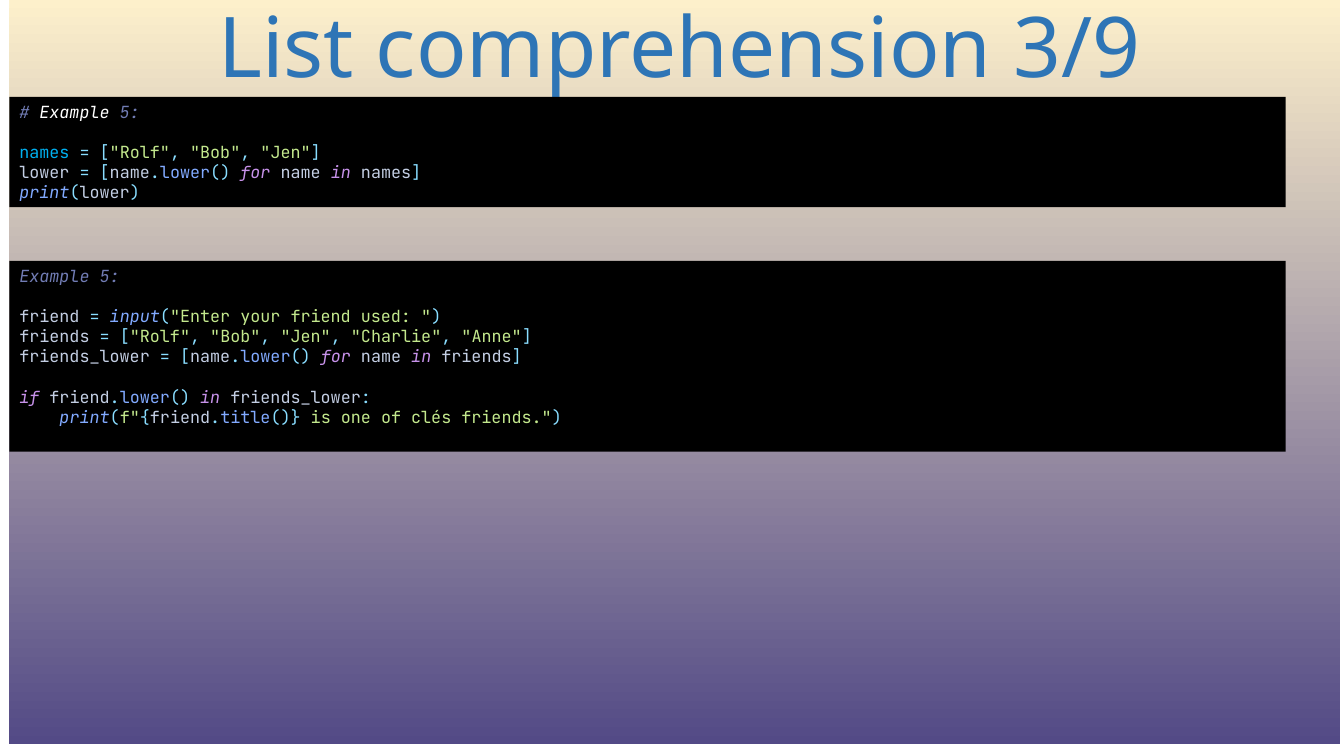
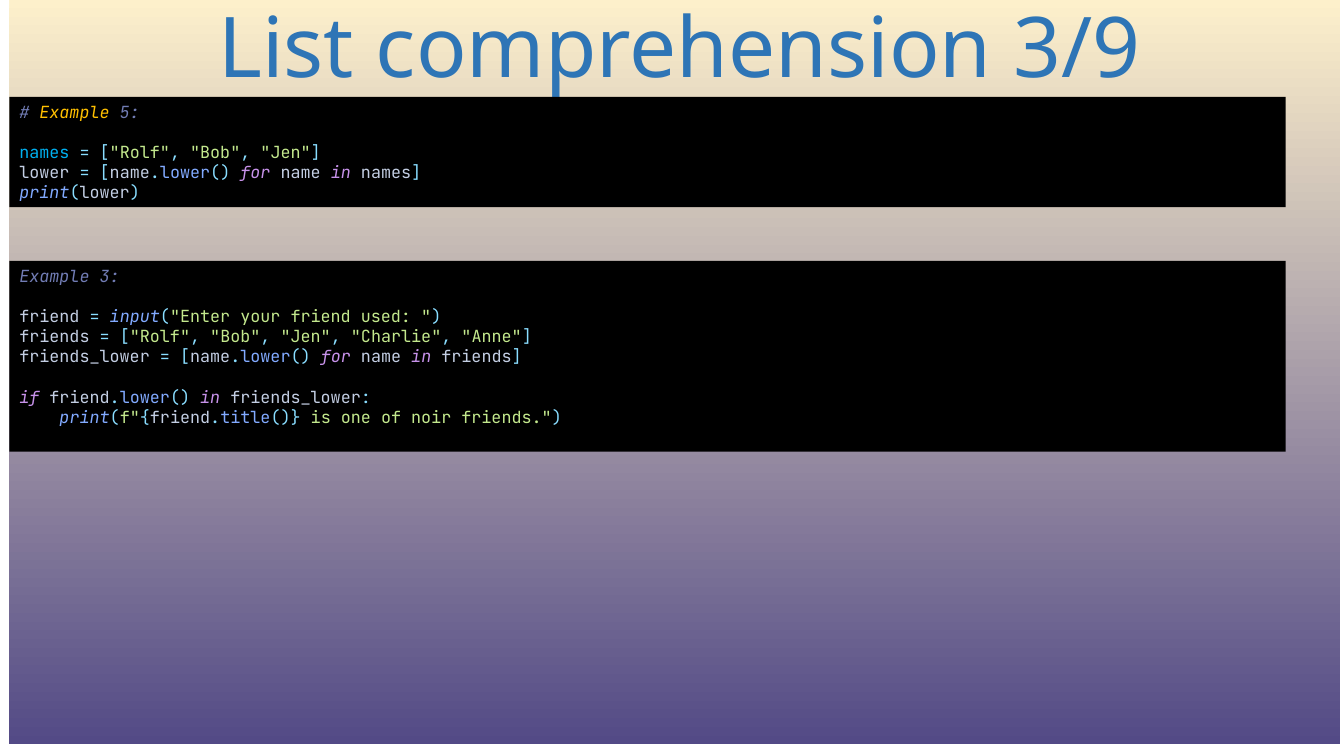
Example colour: white -> yellow (75, 113)
5: 5 -> 3 (110, 277)
clés: clés -> noir (431, 418)
